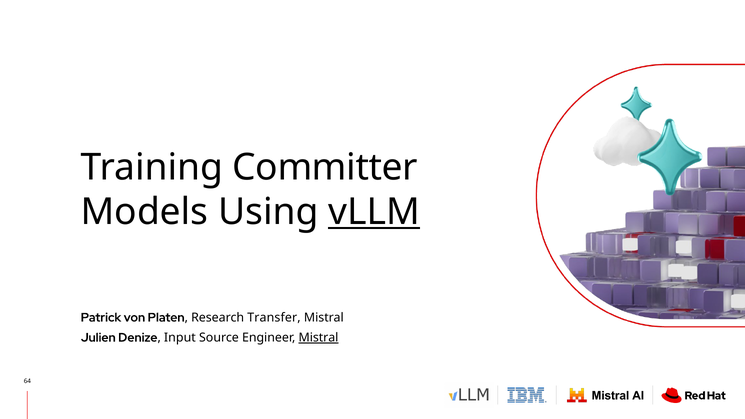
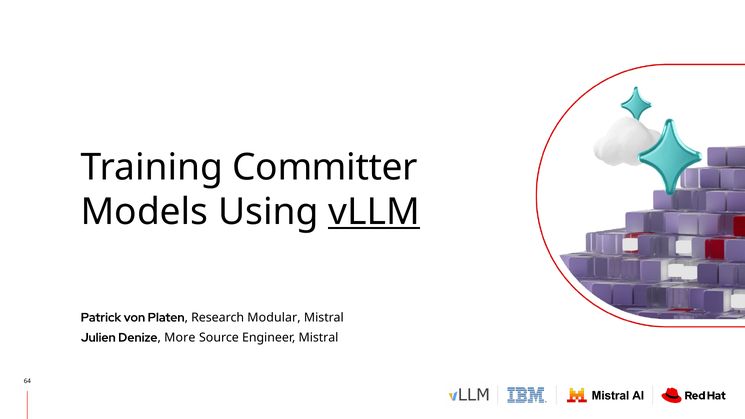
Transfer: Transfer -> Modular (274, 318)
Input: Input -> More (180, 338)
Mistral underline: present -> none (319, 338)
